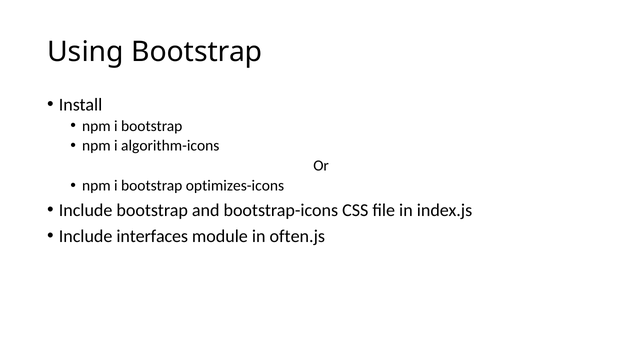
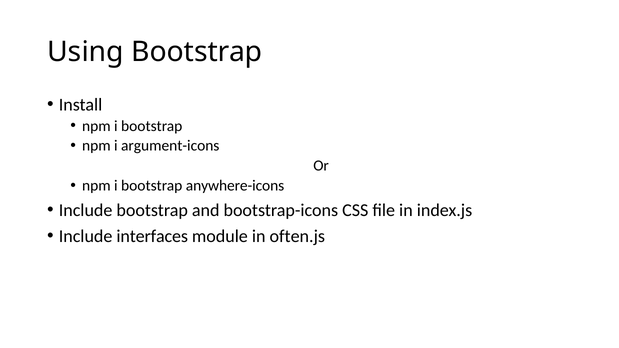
algorithm-icons: algorithm-icons -> argument-icons (170, 146)
optimizes-icons: optimizes-icons -> anywhere-icons (235, 186)
